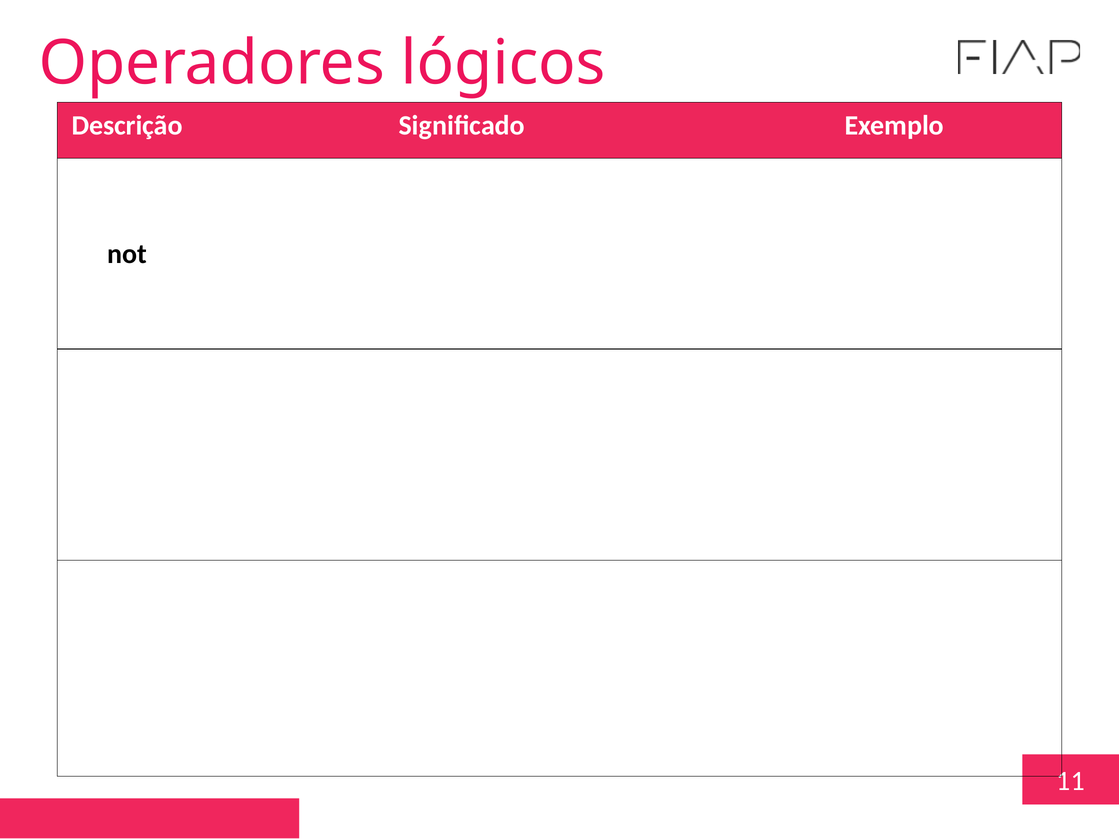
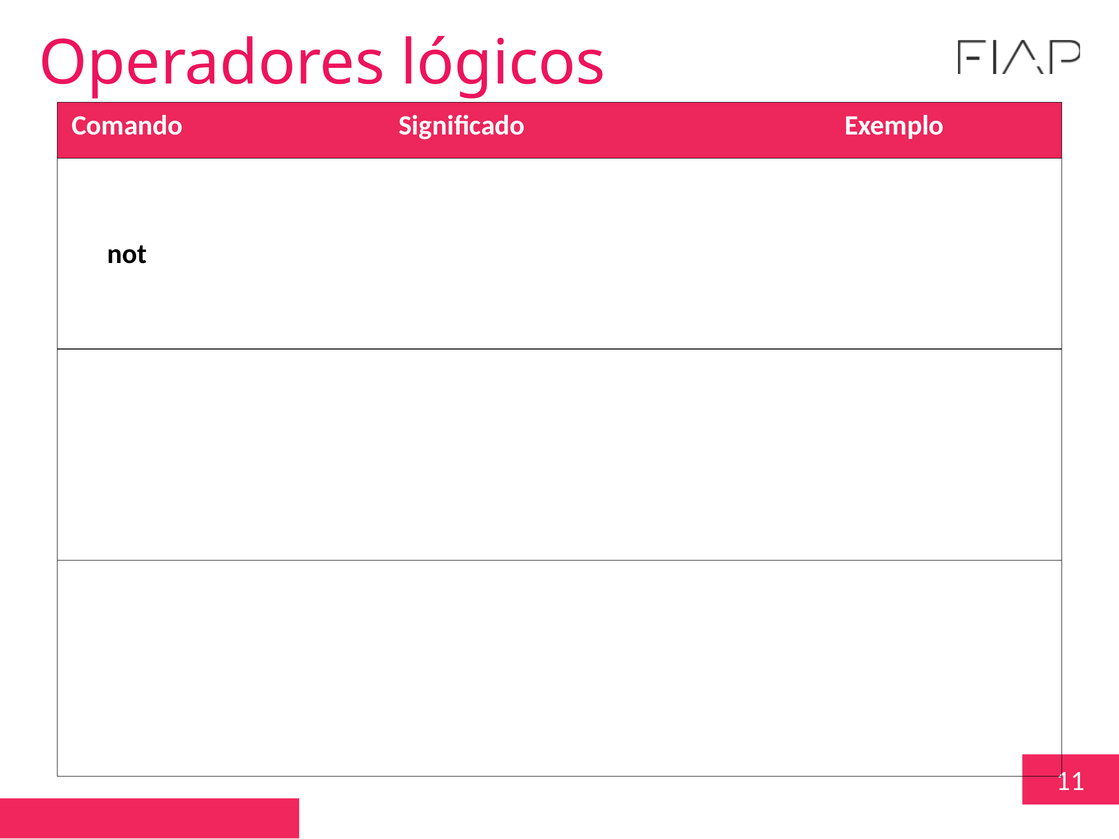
Descrição: Descrição -> Comando (127, 125)
